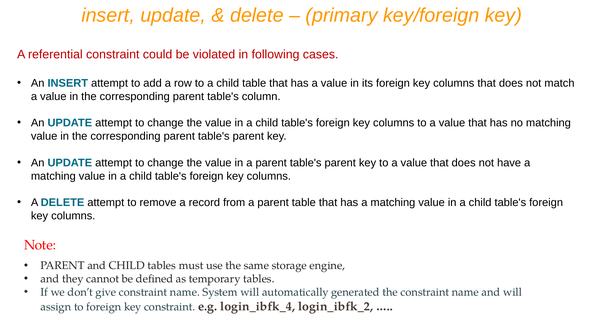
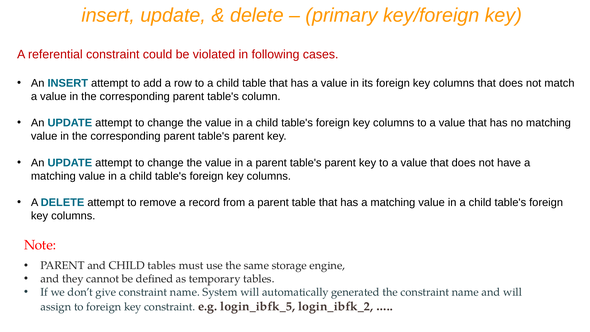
login_ibfk_4: login_ibfk_4 -> login_ibfk_5 (258, 306)
